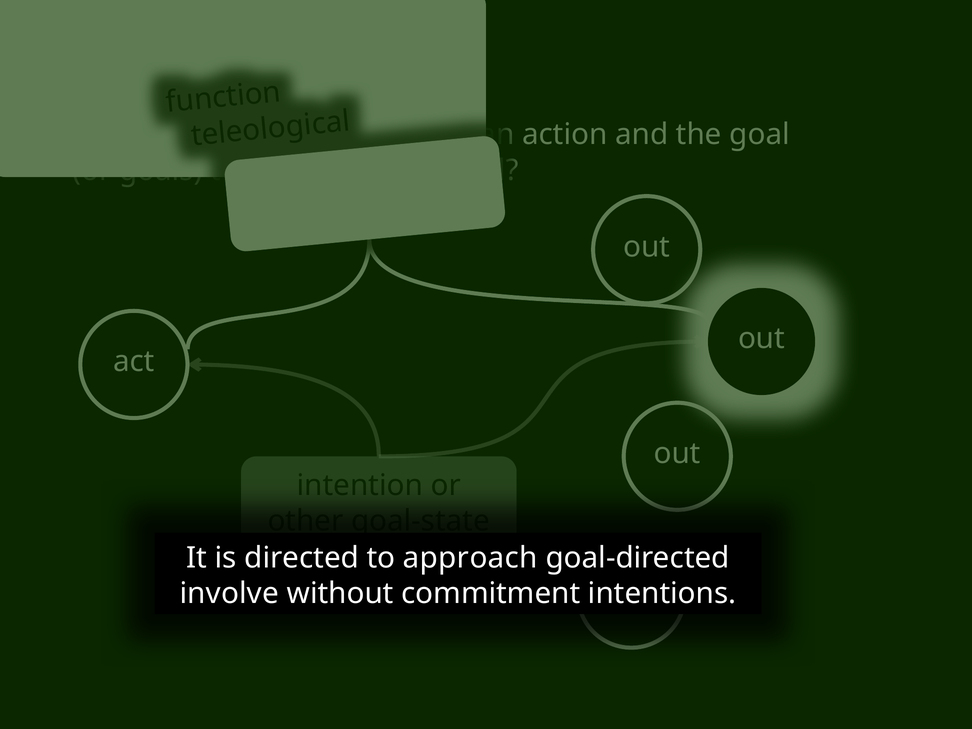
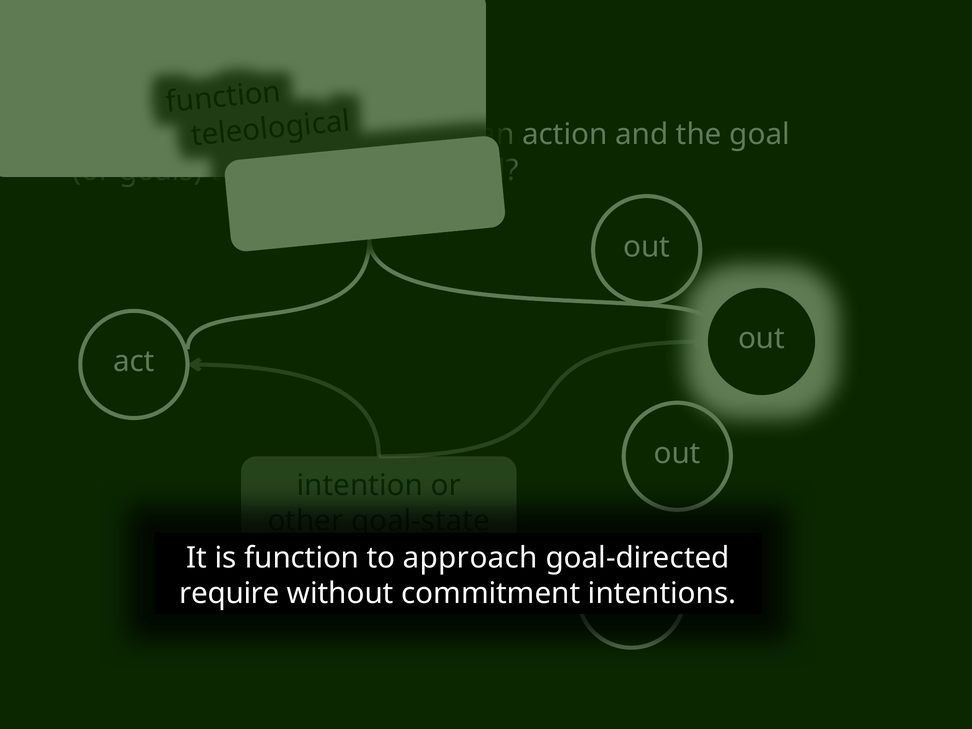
directed: directed -> function (302, 558)
involve: involve -> require (229, 593)
